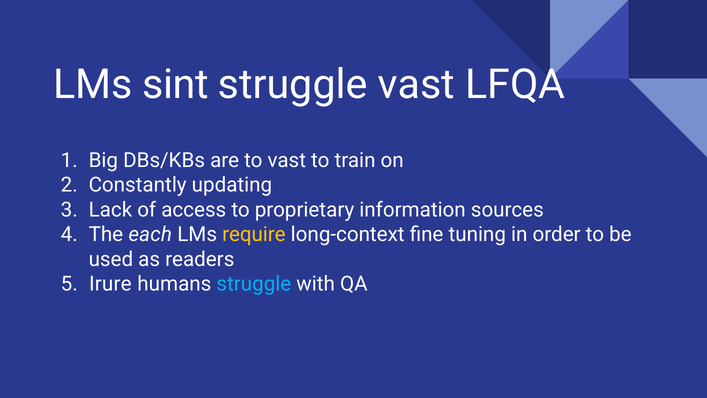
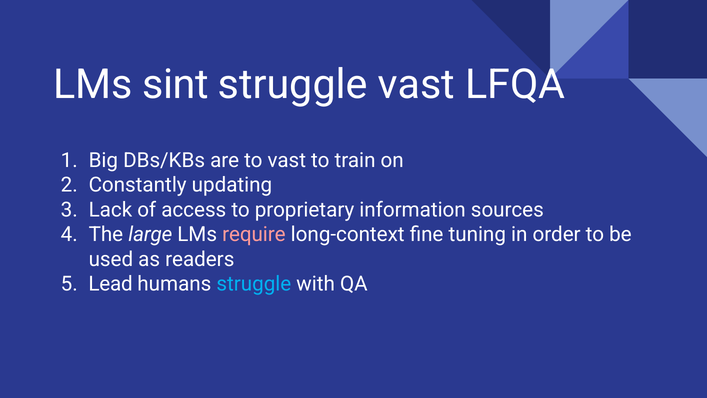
each: each -> large (150, 234)
require colour: yellow -> pink (254, 234)
Irure: Irure -> Lead (111, 284)
